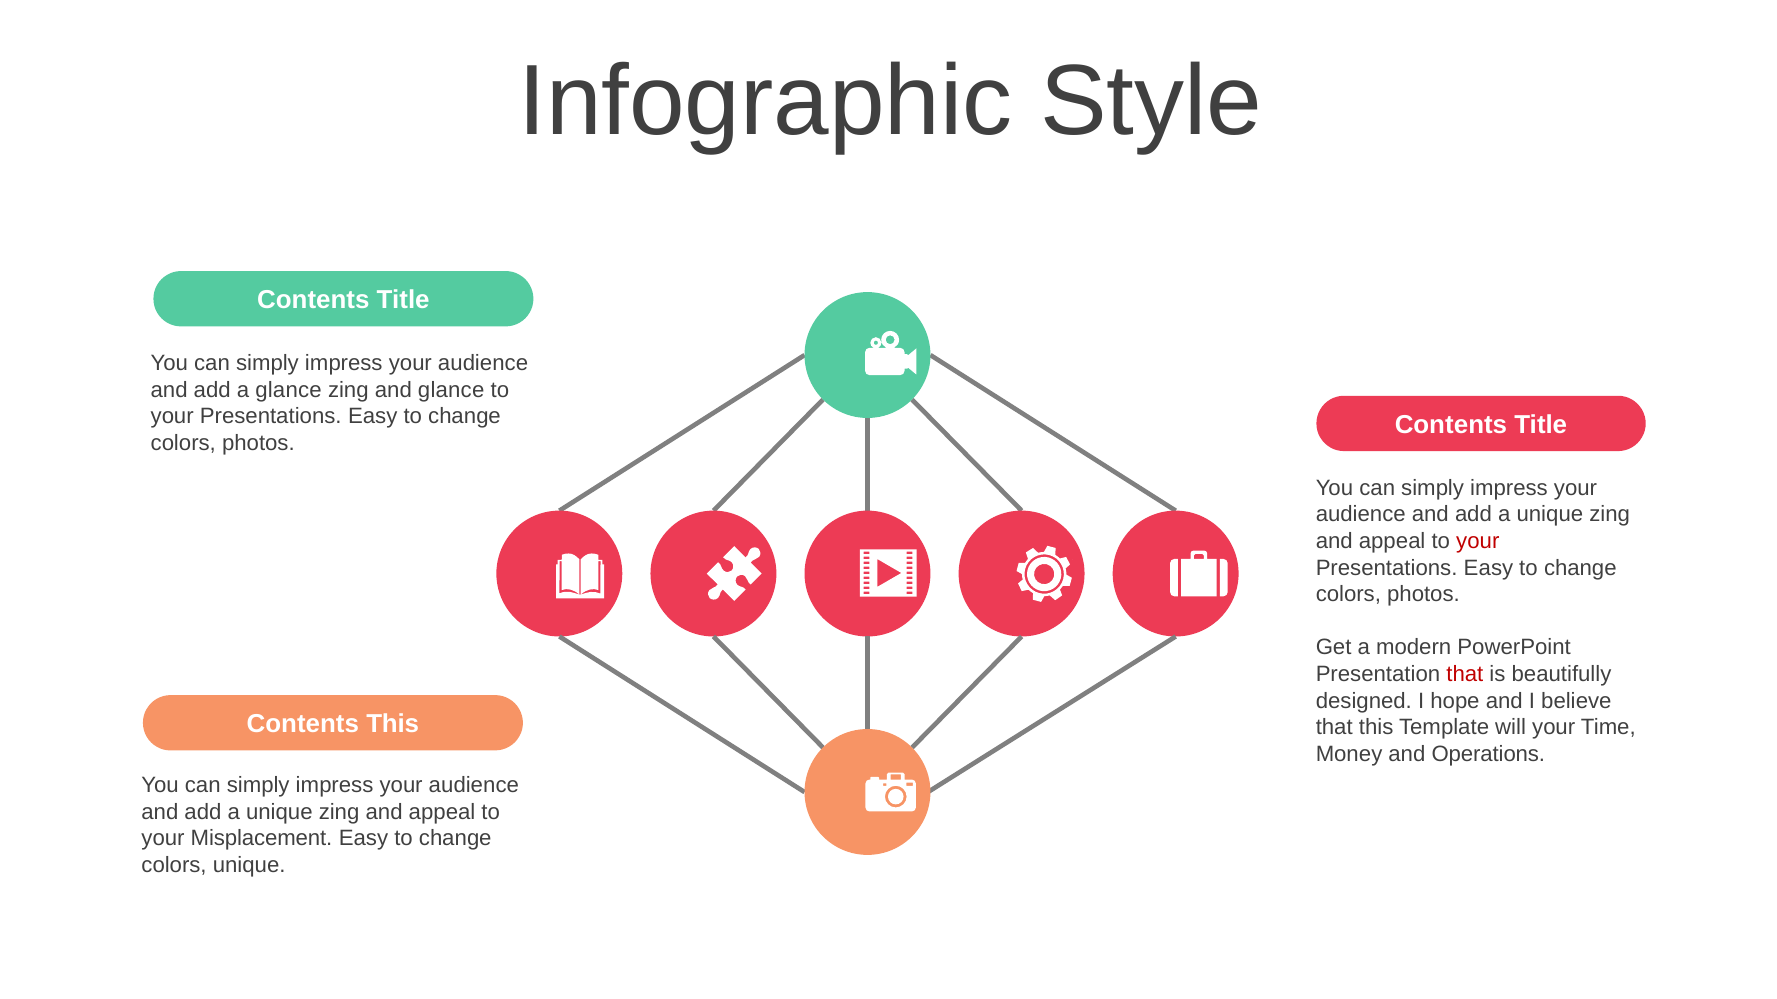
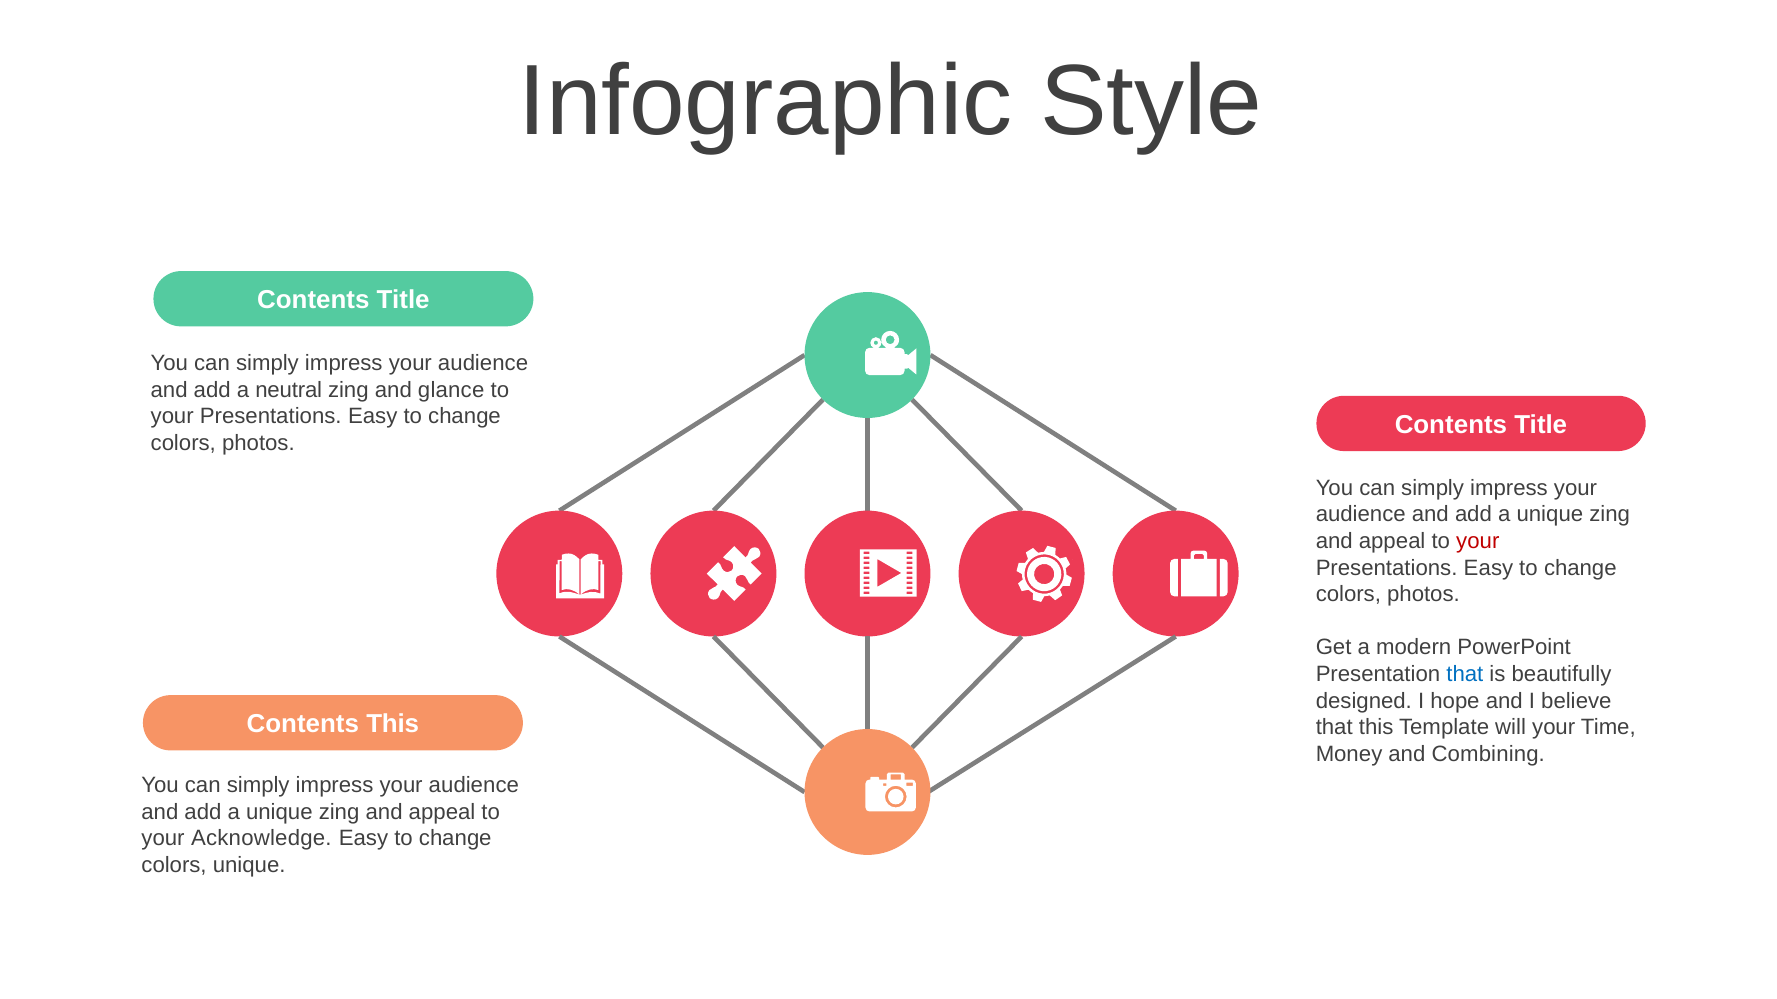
a glance: glance -> neutral (289, 390)
that colour: red -> blue (1465, 675)
Operations: Operations -> Combining (1488, 755)
Misplacement: Misplacement -> Acknowledge (261, 839)
